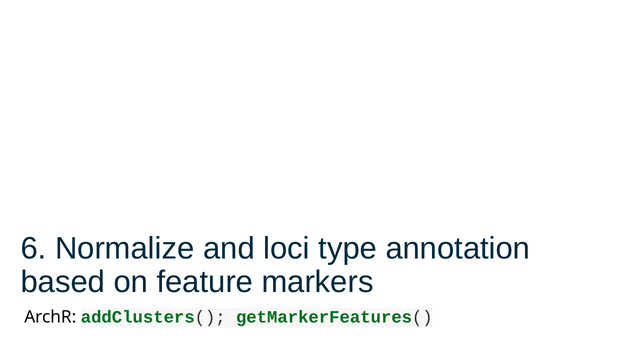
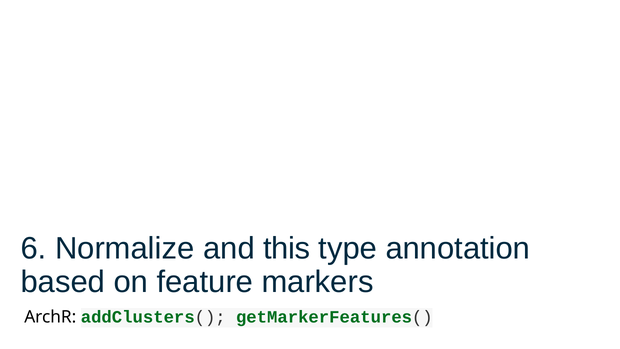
loci: loci -> this (287, 249)
